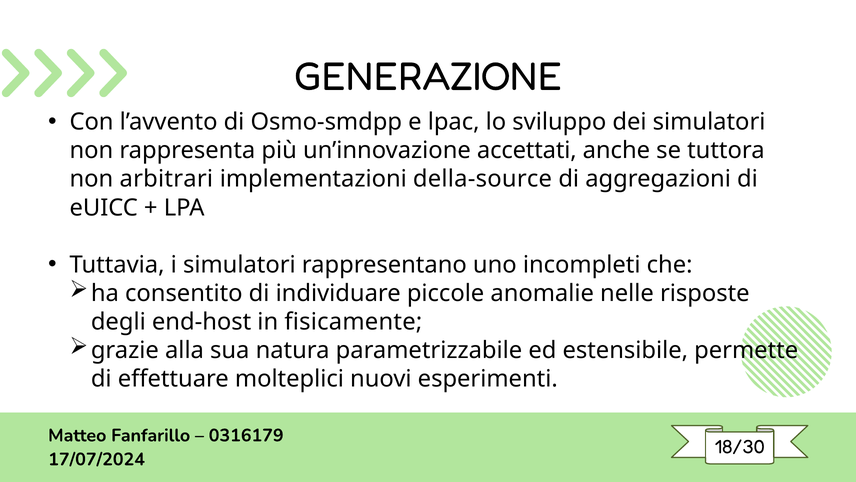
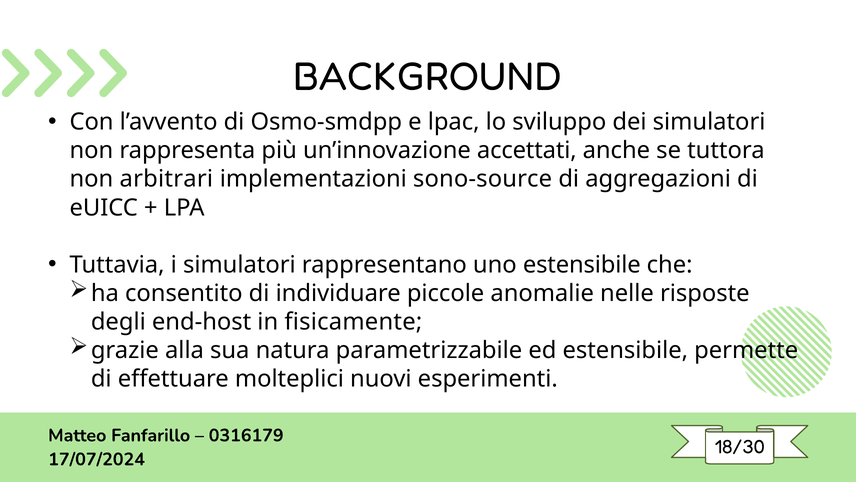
GENERAZIONE: GENERAZIONE -> BACKGROUND (428, 77)
della-source: della-source -> sono-source (483, 179)
uno incompleti: incompleti -> estensibile (582, 265)
